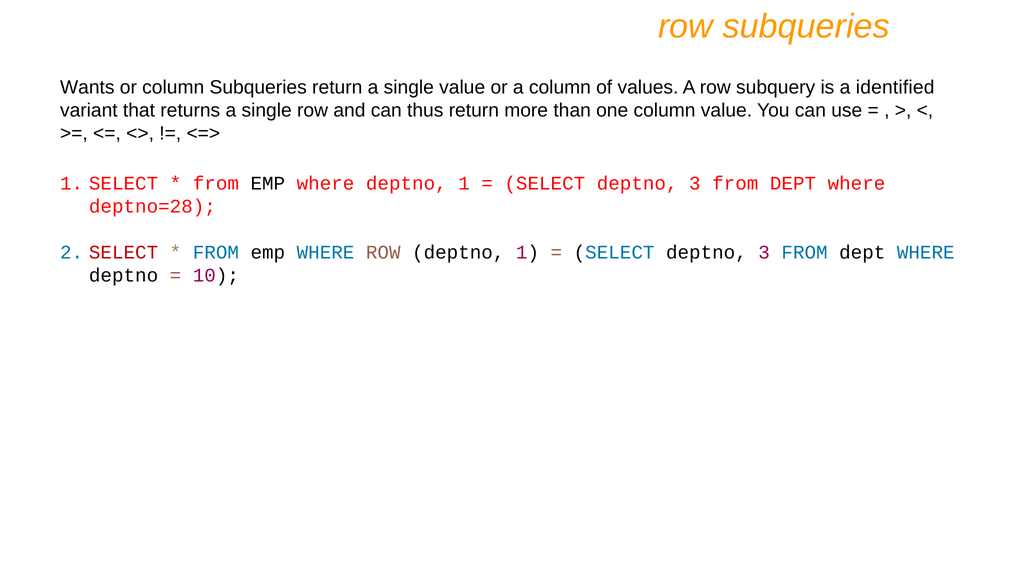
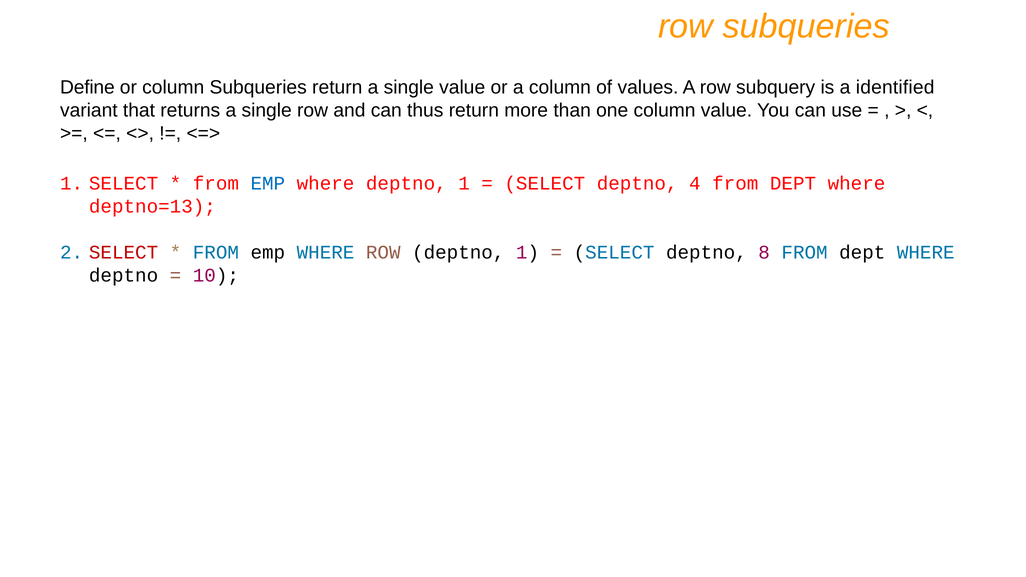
Wants: Wants -> Define (87, 87)
EMP colour: black -> blue (268, 183)
3: 3 -> 4 (695, 183)
deptno=28: deptno=28 -> deptno=13 (152, 206)
3: 3 -> 8 (764, 253)
